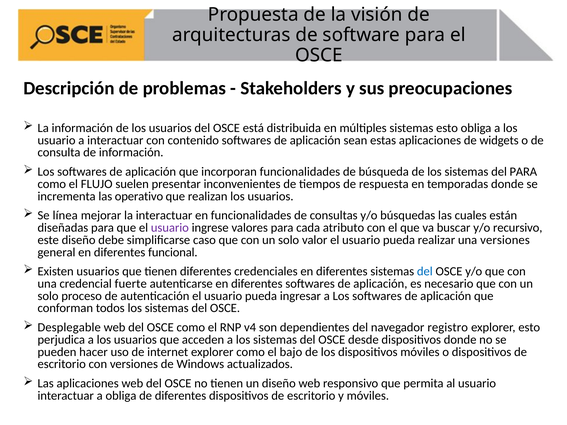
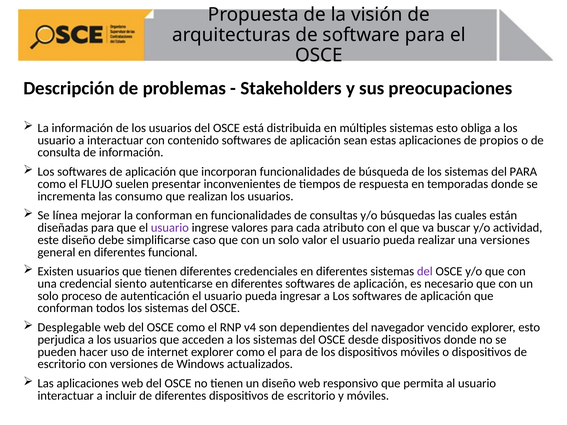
widgets: widgets -> propios (499, 140)
operativo: operativo -> consumo (139, 196)
la interactuar: interactuar -> conforman (164, 216)
recursivo: recursivo -> actividad (518, 228)
del colour: blue -> purple (425, 272)
fuerte: fuerte -> siento (131, 284)
registro: registro -> vencido (448, 328)
el bajo: bajo -> para (291, 352)
a obliga: obliga -> incluir (121, 396)
